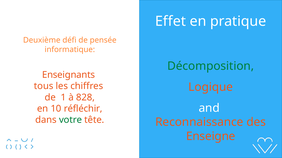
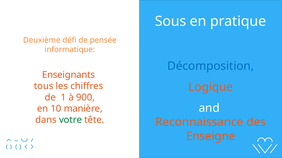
Effet: Effet -> Sous (171, 21)
Décomposition colour: green -> blue (211, 66)
828: 828 -> 900 (86, 98)
réfléchir: réfléchir -> manière (83, 109)
